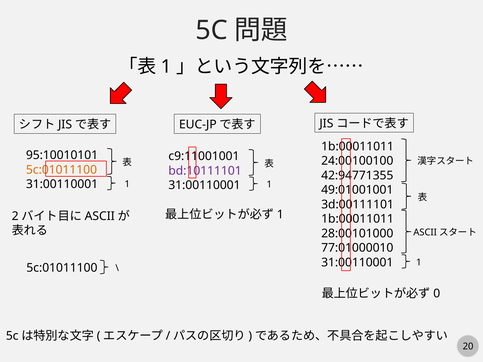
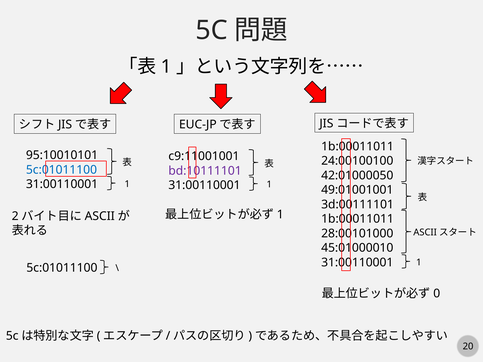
5c:01011100 colour: orange -> blue (61, 170)
42:94771355: 42:94771355 -> 42:01000050 (357, 176)
77:01000010: 77:01000010 -> 45:01000010 (357, 248)
